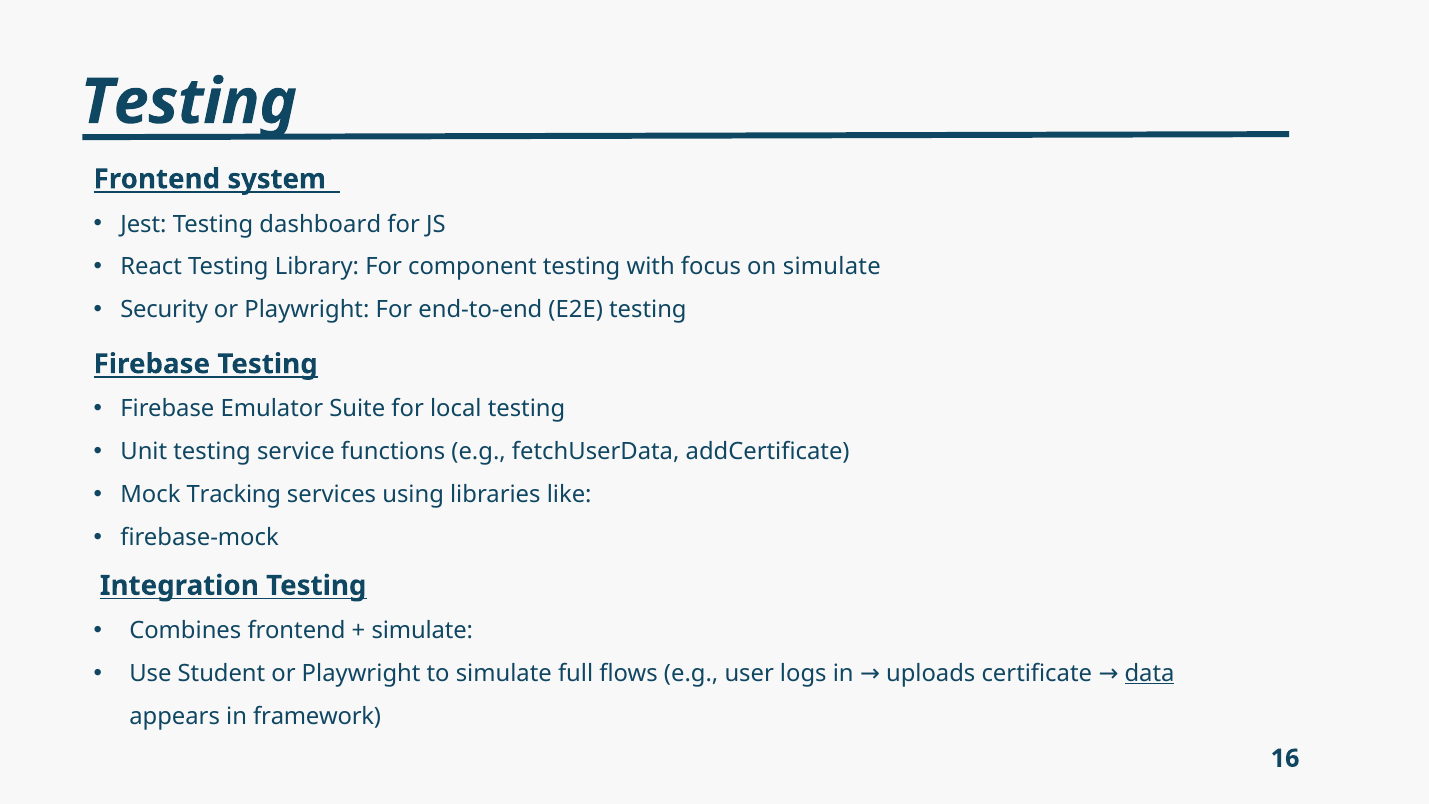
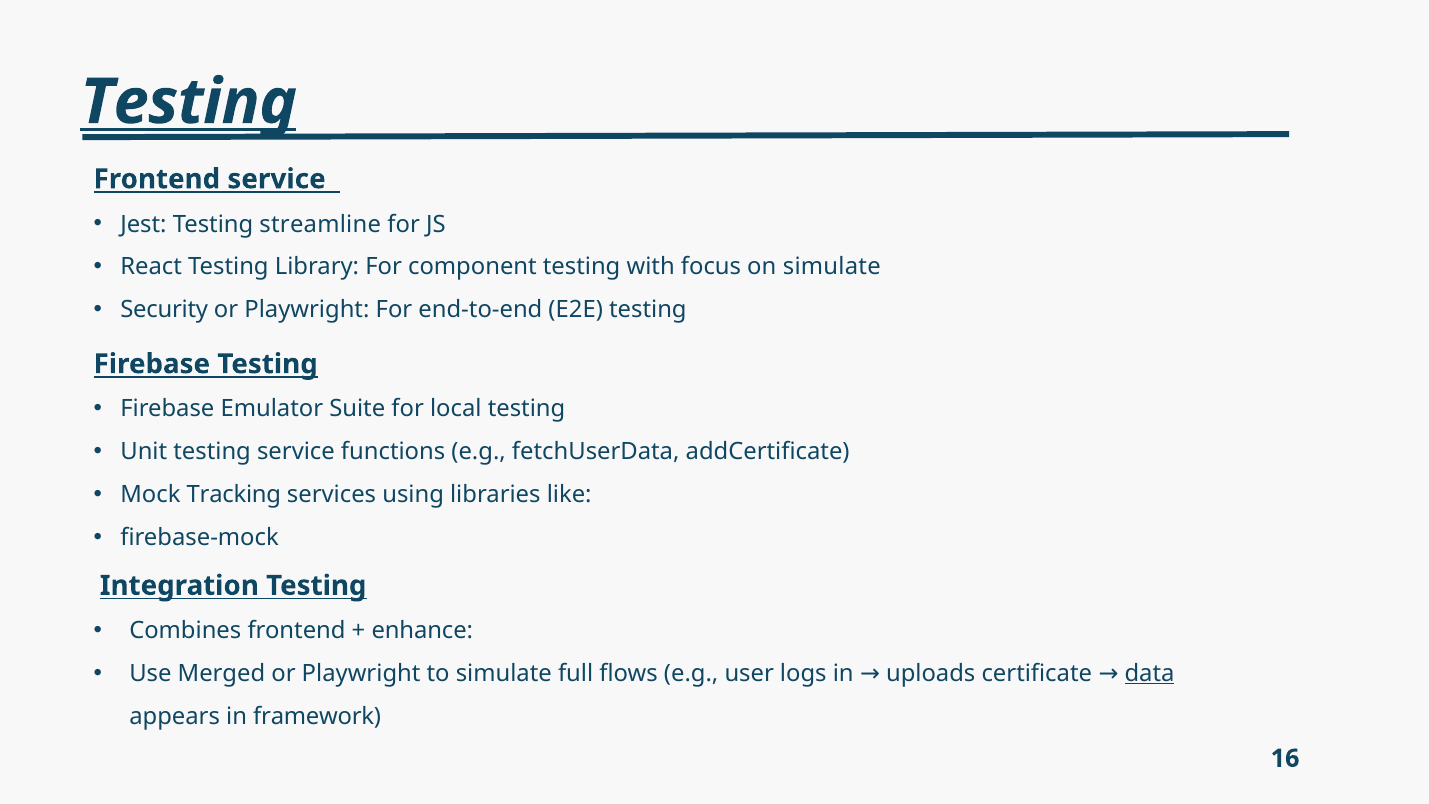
Testing underline: none -> present (189, 102)
Frontend system: system -> service (277, 179)
dashboard: dashboard -> streamline (320, 224)
simulate: simulate -> enhance (422, 630)
Student: Student -> Merged (221, 673)
